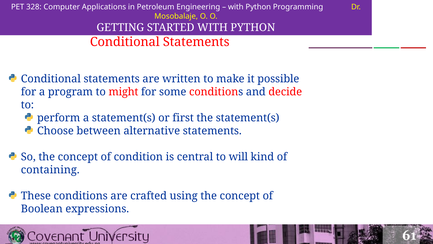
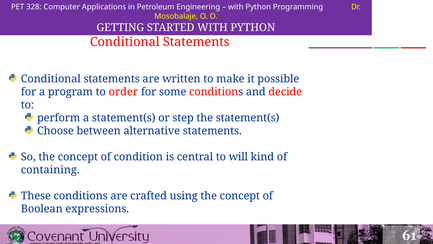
might: might -> order (123, 92)
first: first -> step (183, 118)
